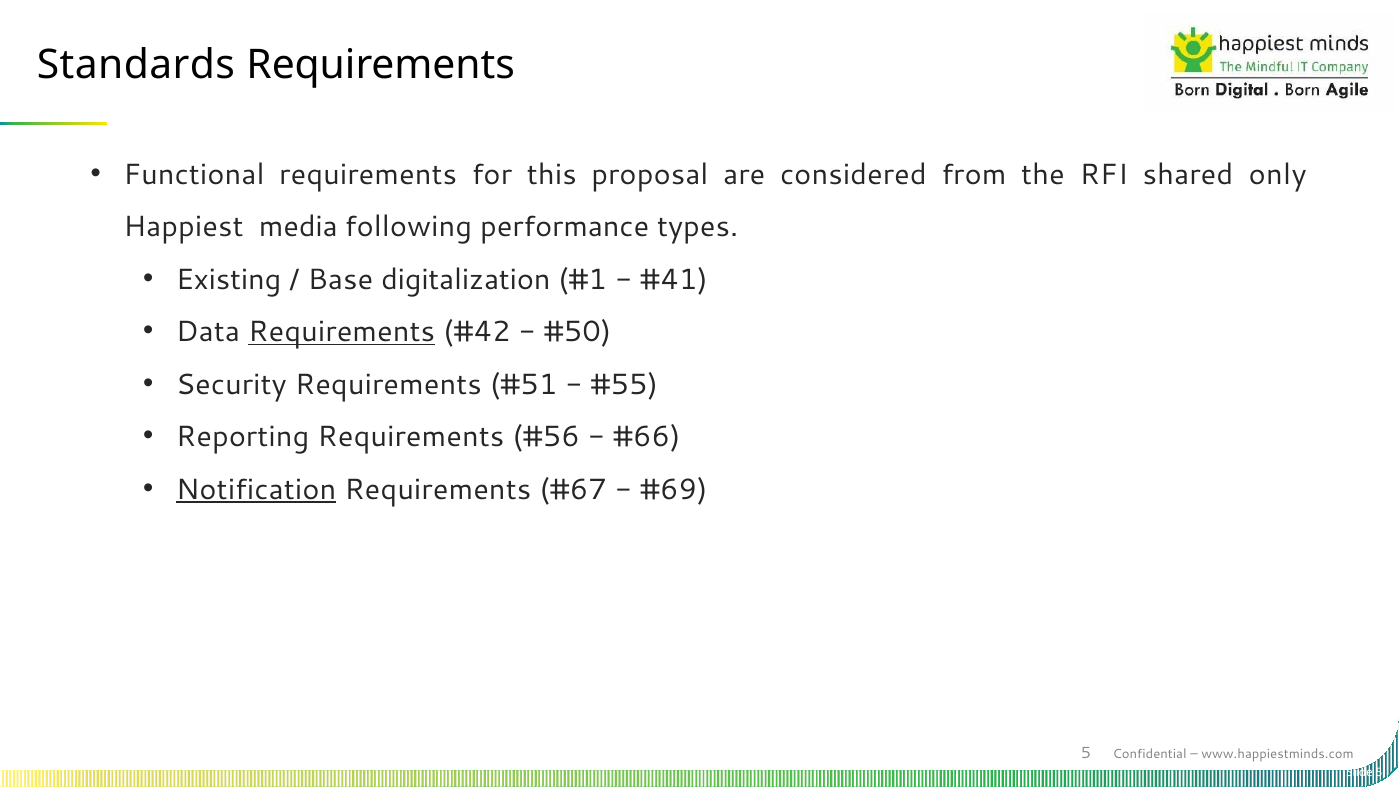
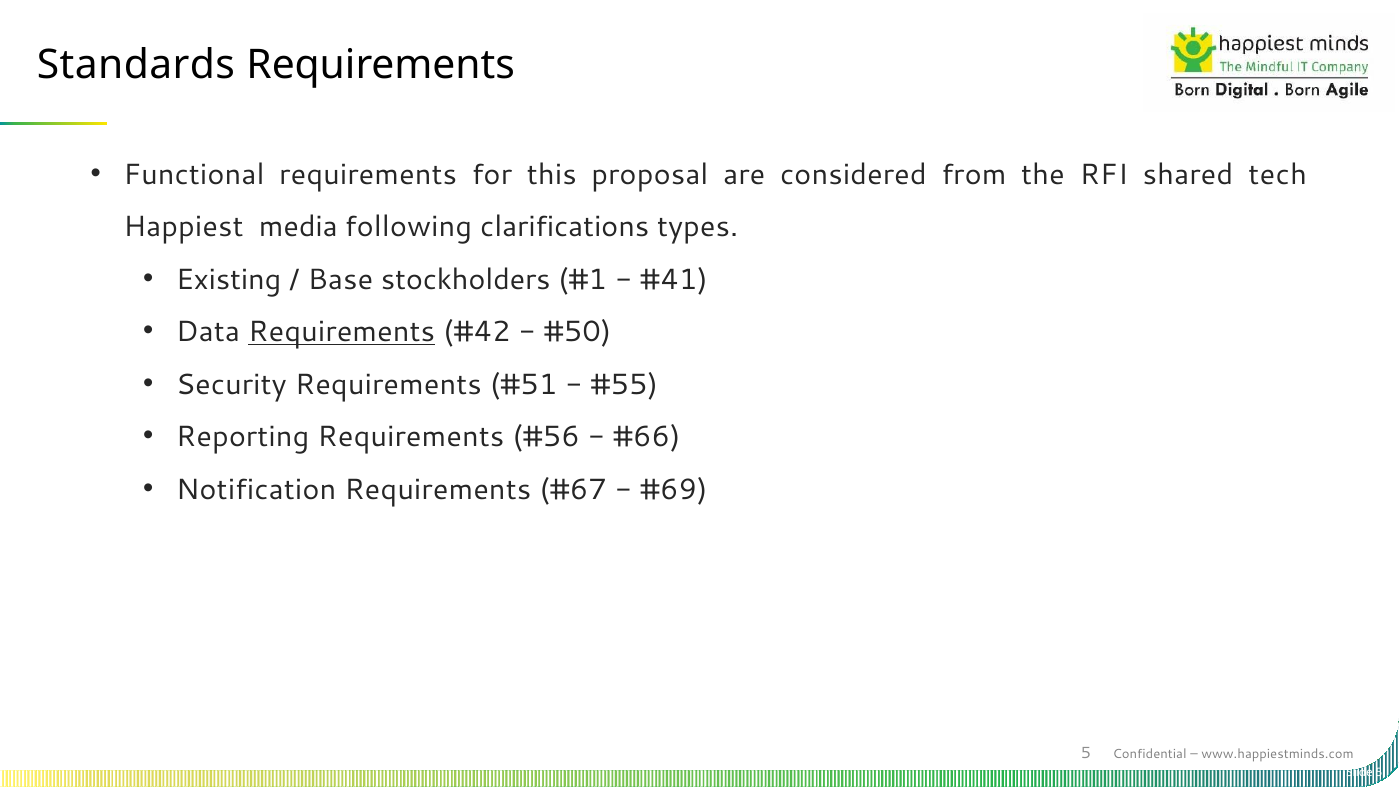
only: only -> tech (1278, 175)
performance: performance -> clarifications (565, 227)
digitalization: digitalization -> stockholders (466, 279)
Notification underline: present -> none (256, 489)
